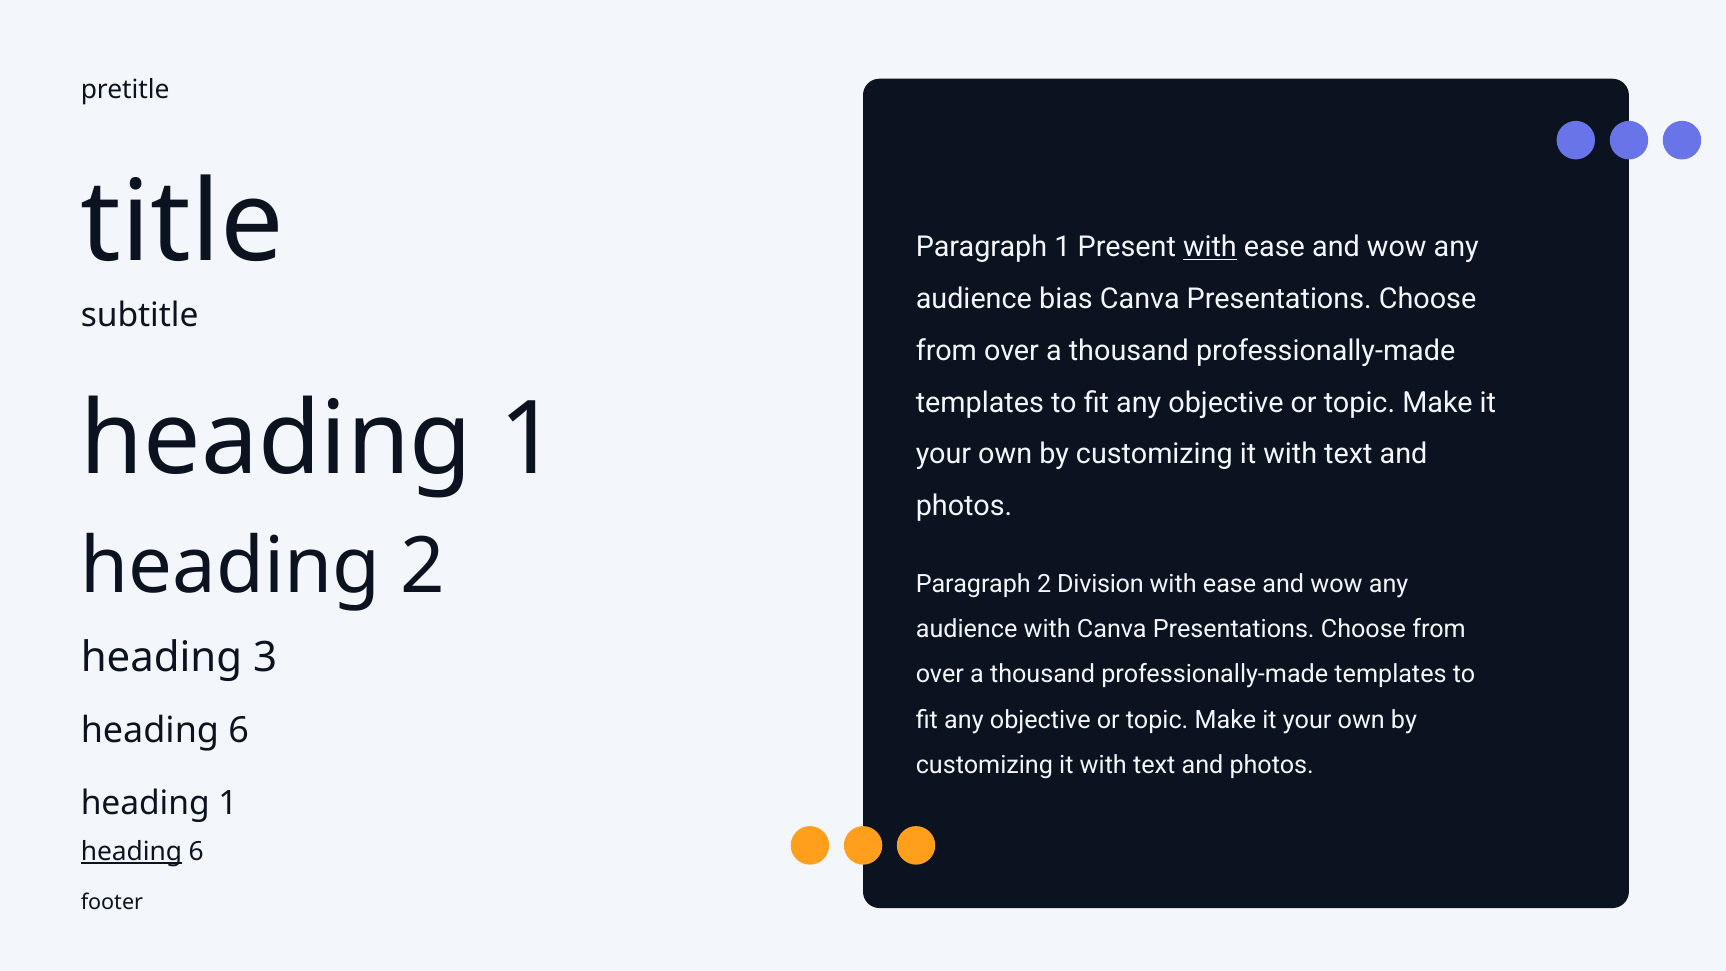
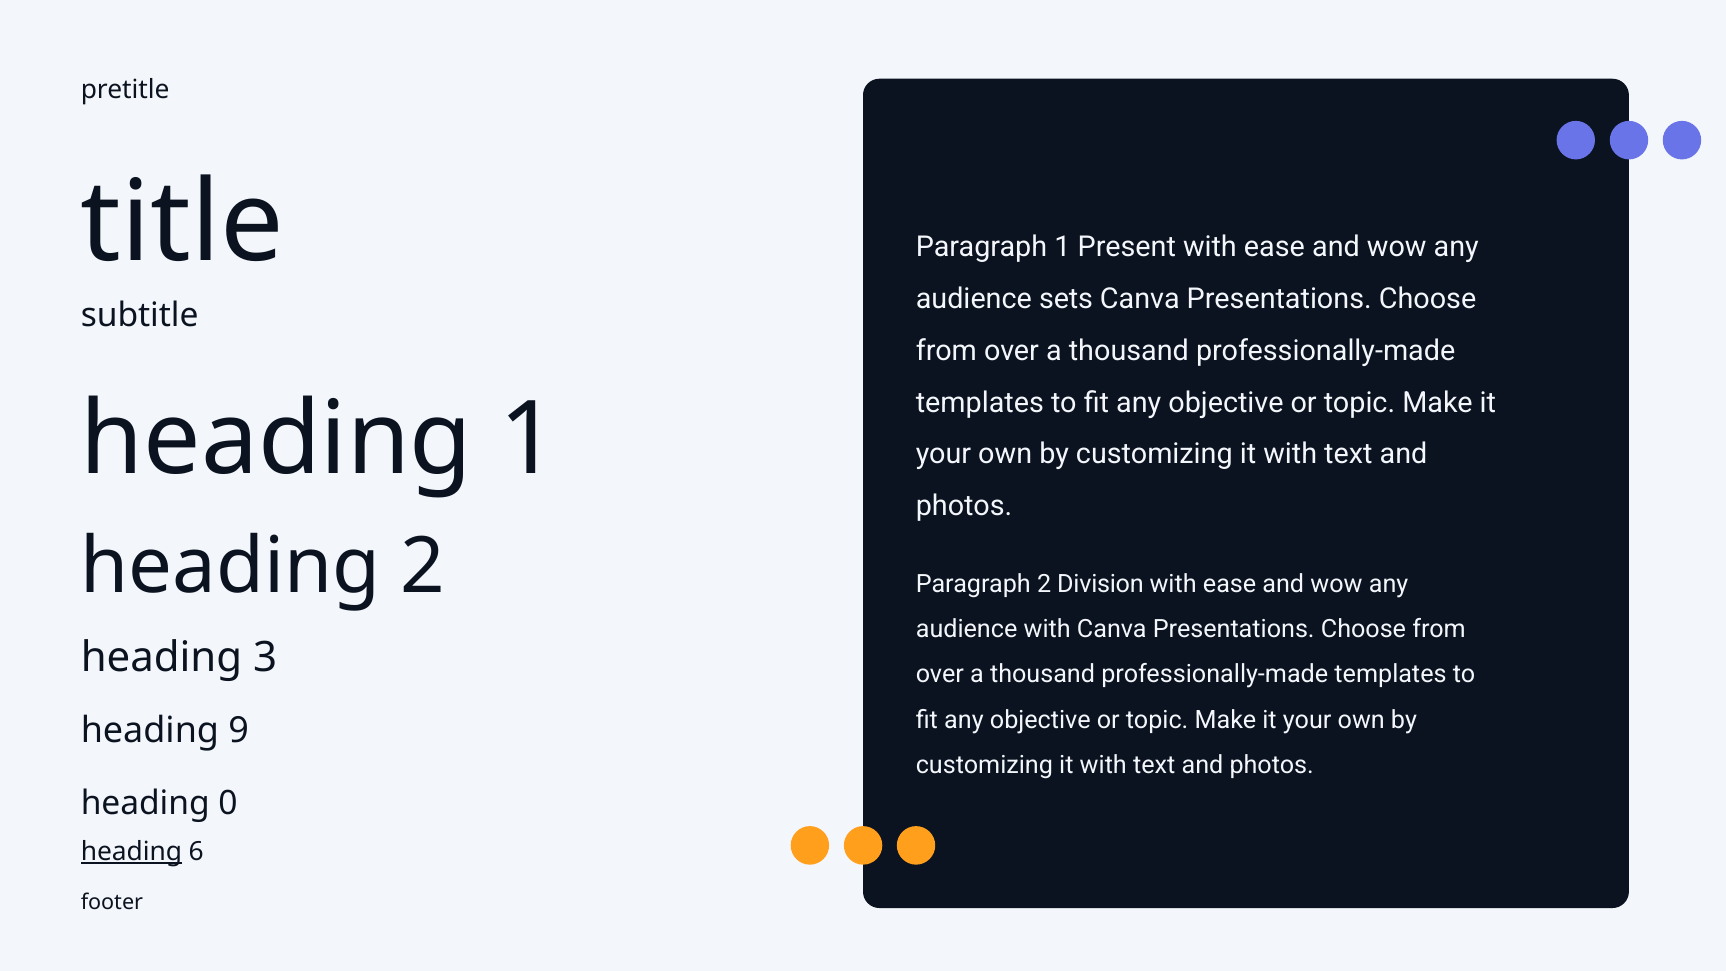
with underline: present -> none (1210, 247)
bias: bias -> sets (1066, 299)
6: 6 -> 9 (239, 731)
1: 1 -> 0 (228, 803)
